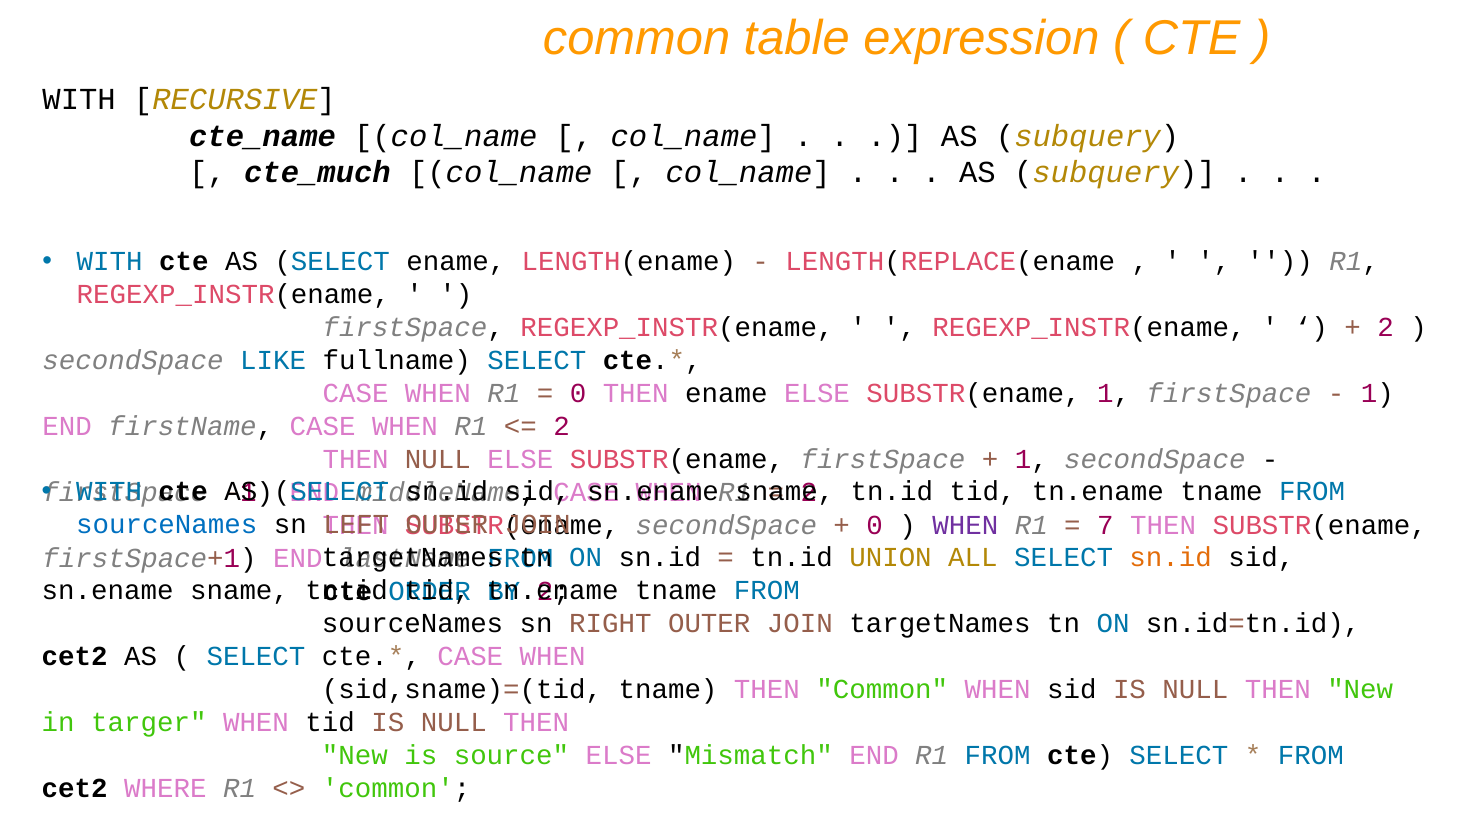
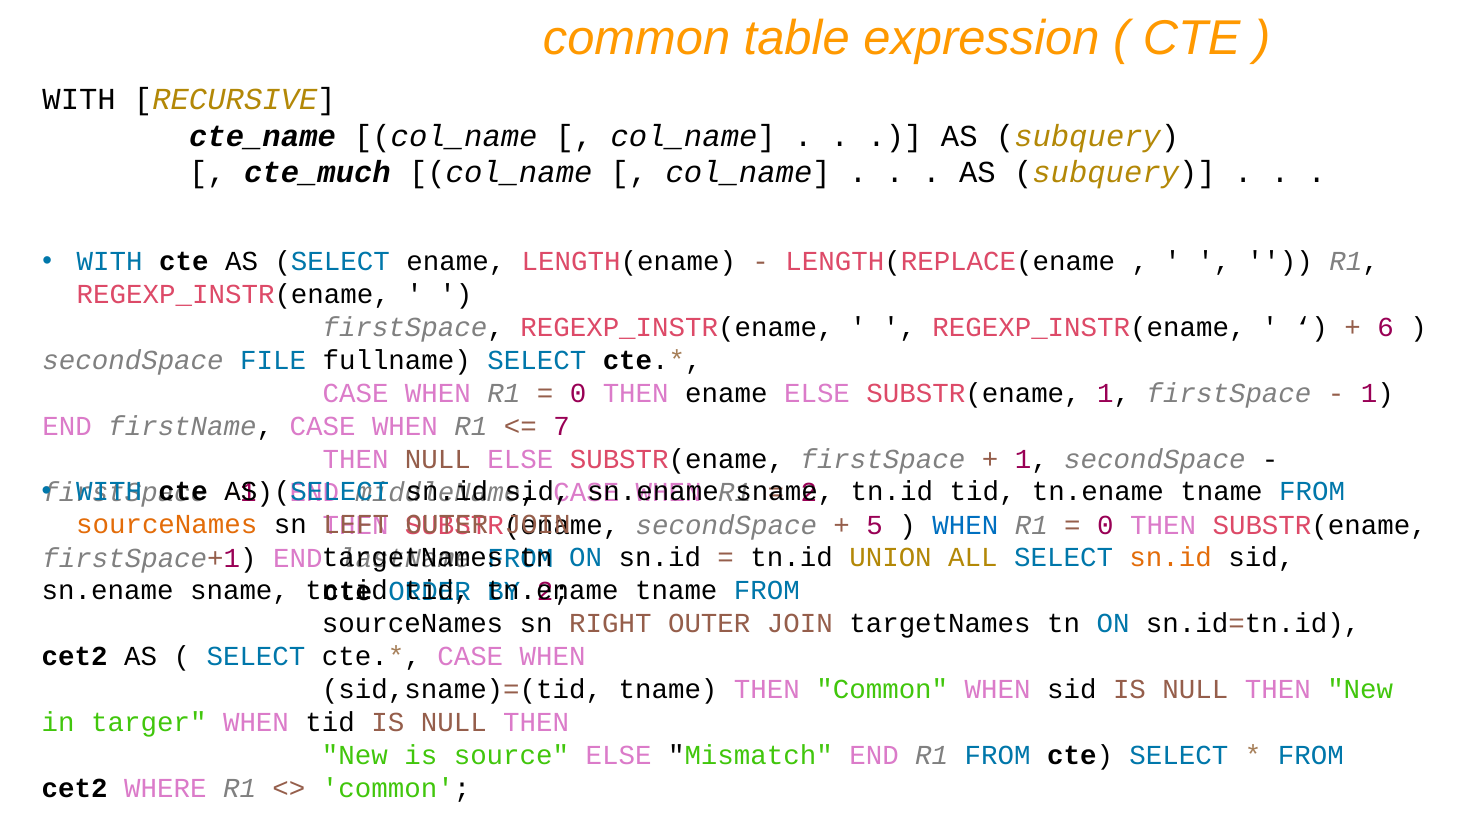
2: 2 -> 6 (1386, 328)
LIKE: LIKE -> FILE (273, 361)
2: 2 -> 7 (562, 426)
sourceNames colour: blue -> orange (167, 525)
0: 0 -> 5 (875, 525)
WHEN colour: purple -> blue (965, 525)
7: 7 -> 0 (1105, 525)
